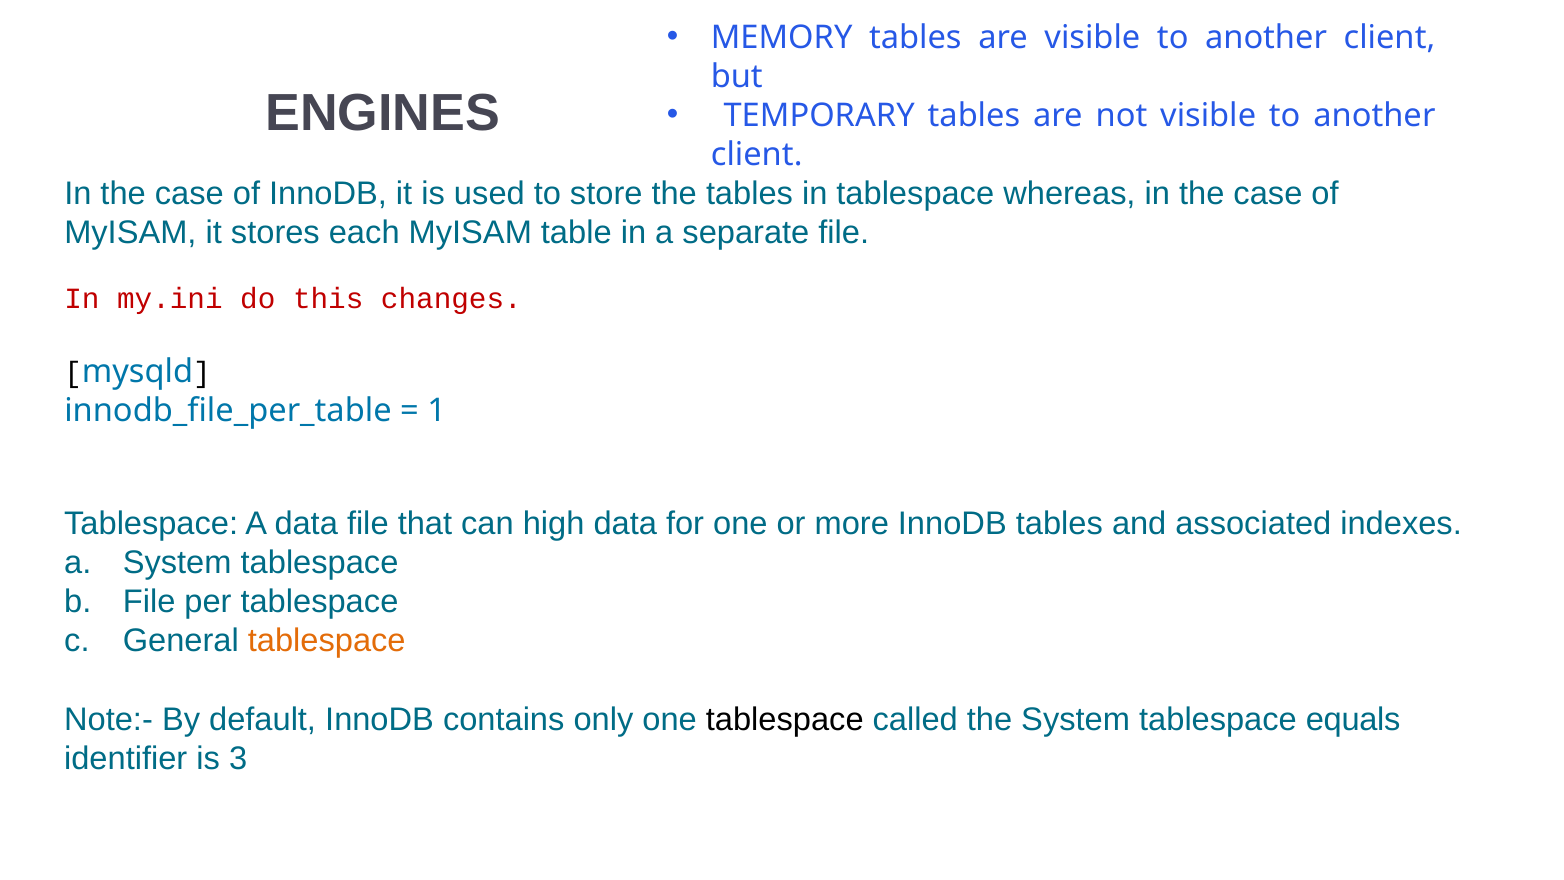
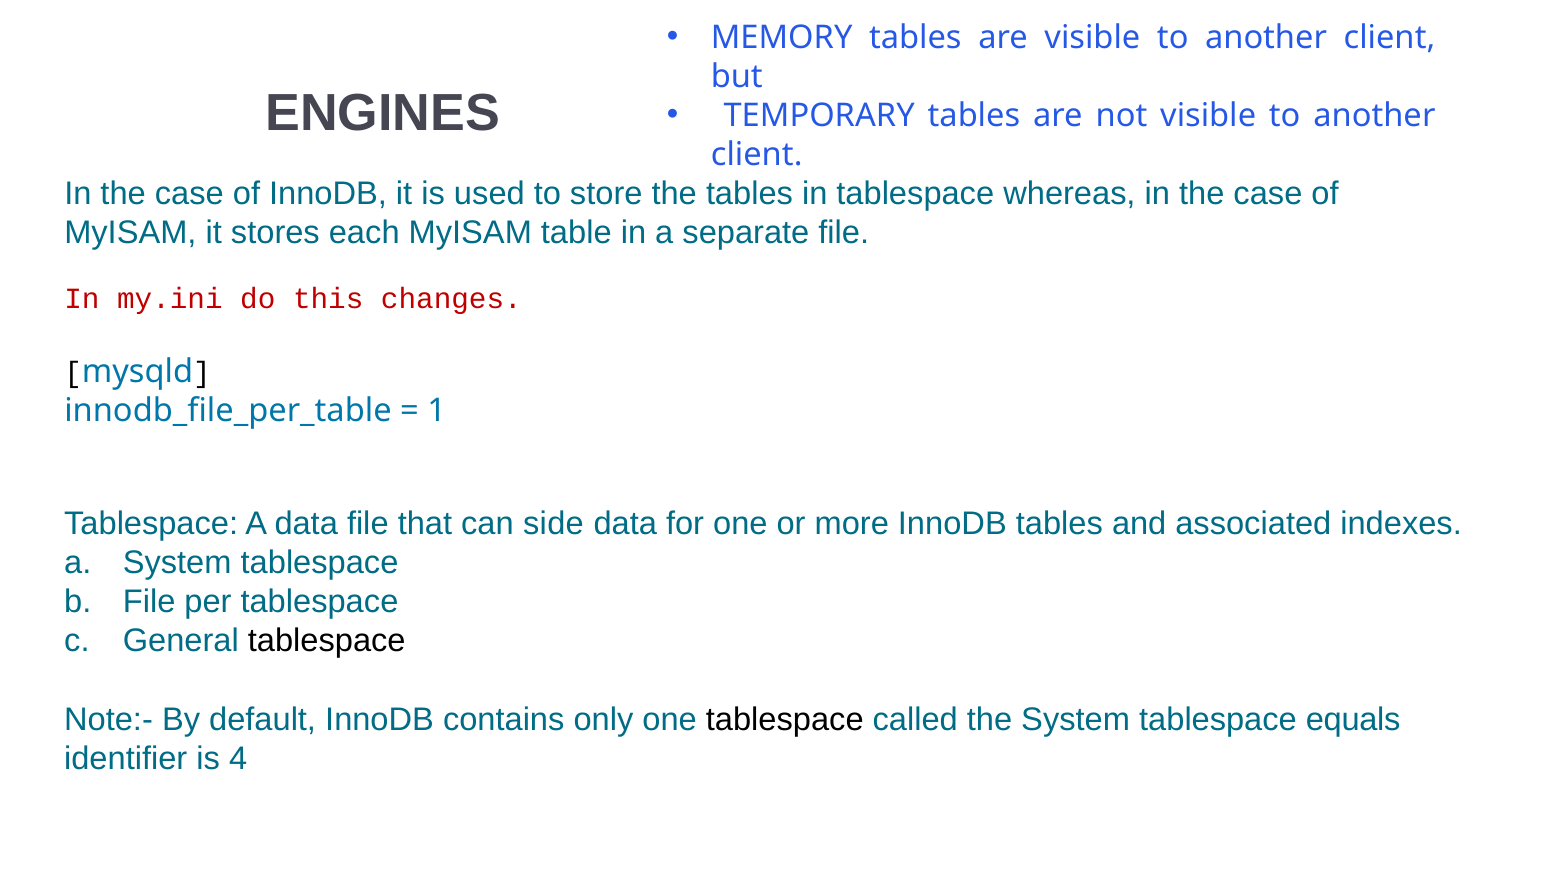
high: high -> side (553, 524)
tablespace colour: orange -> black (327, 641)
3: 3 -> 4 (238, 758)
